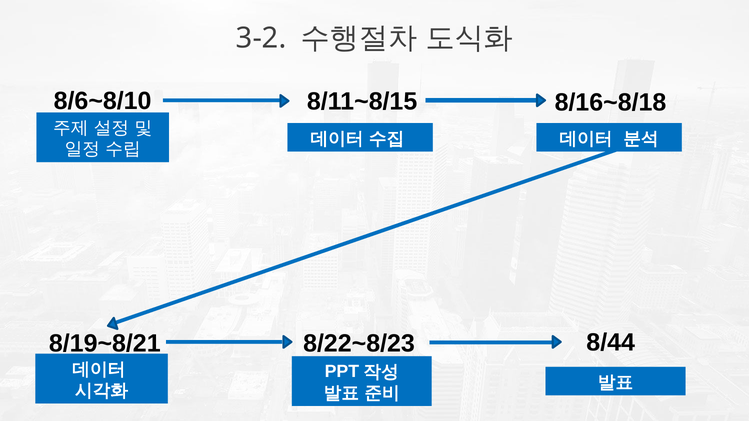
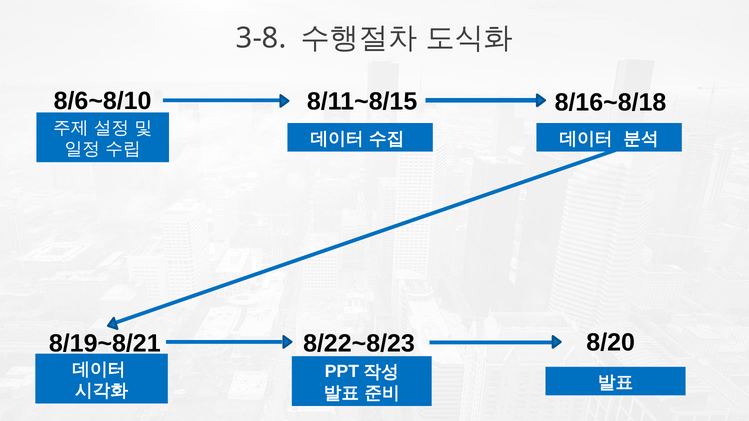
3-2: 3-2 -> 3-8 (261, 38)
8/44: 8/44 -> 8/20 (611, 343)
